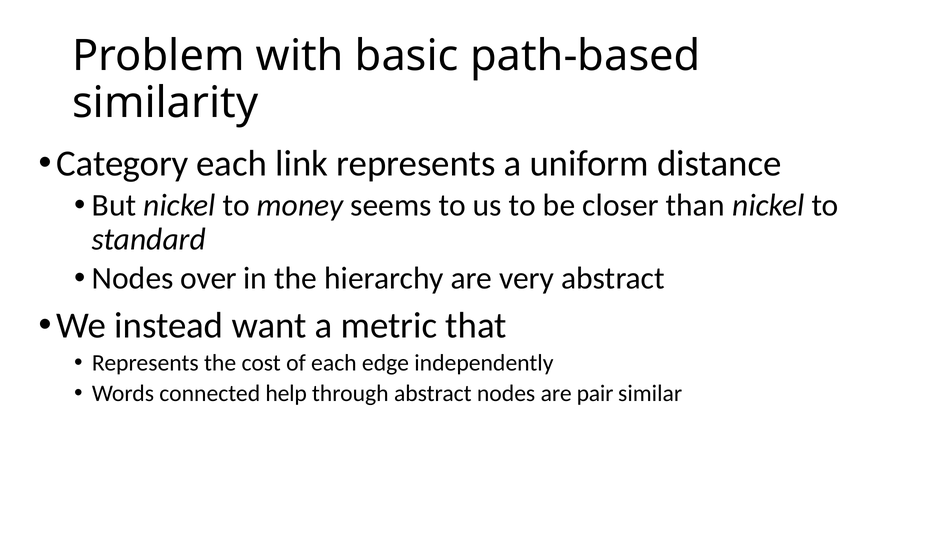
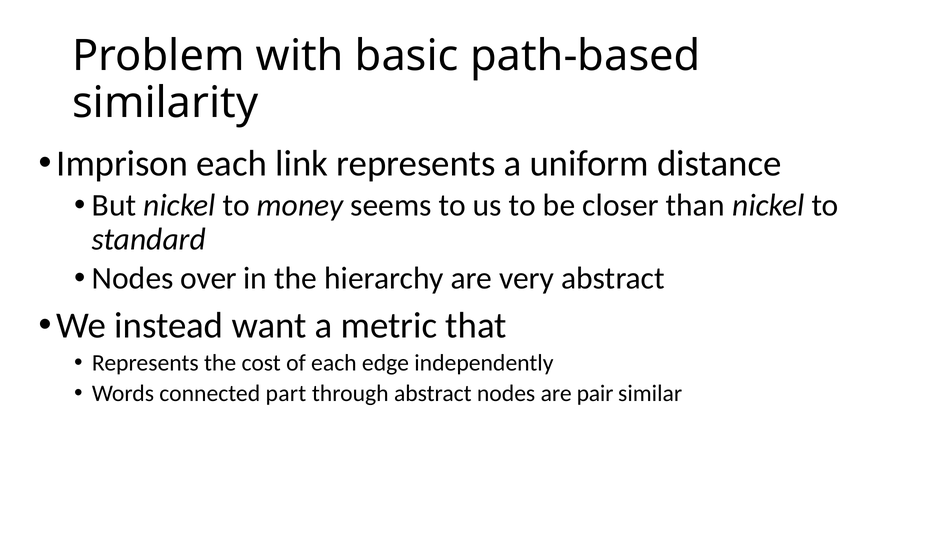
Category: Category -> Imprison (122, 163)
help: help -> part (286, 393)
